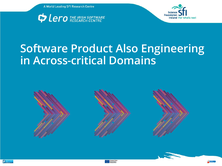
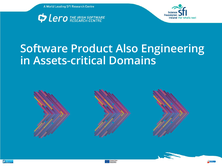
Across-critical: Across-critical -> Assets-critical (70, 61)
